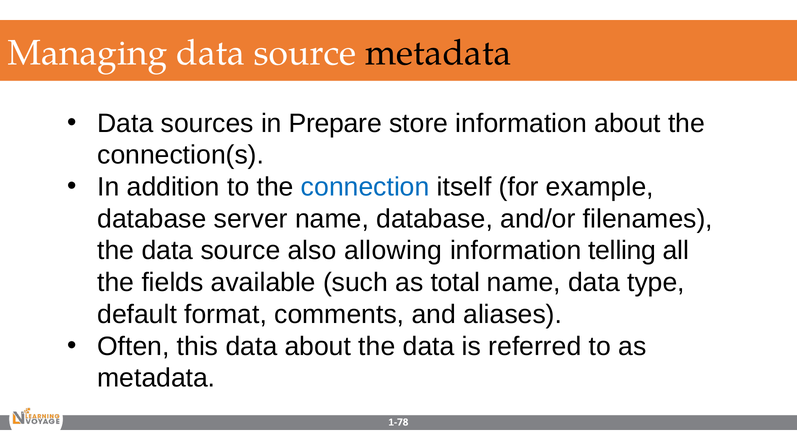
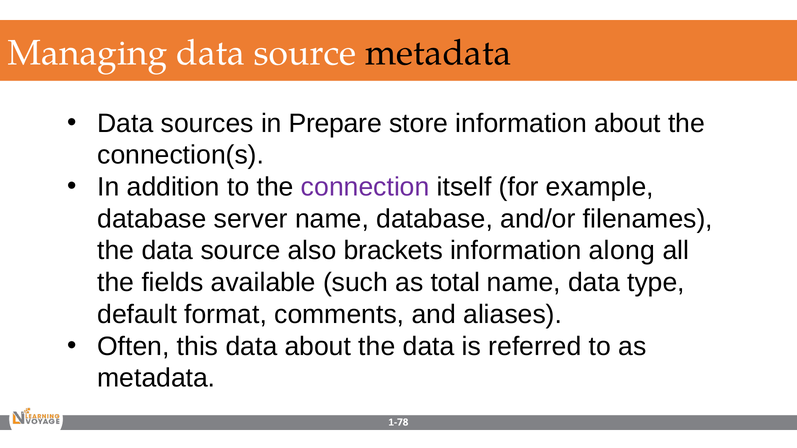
connection colour: blue -> purple (365, 187)
allowing: allowing -> brackets (393, 251)
telling: telling -> along (622, 251)
